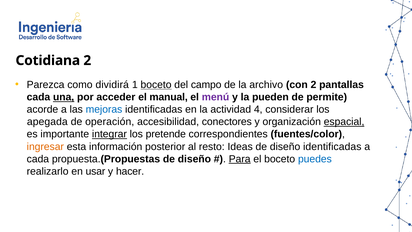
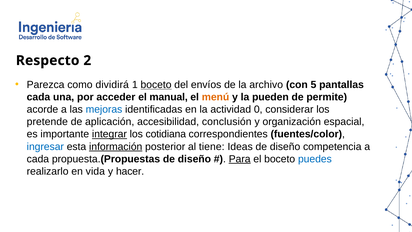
Cotidiana: Cotidiana -> Respecto (48, 60)
campo: campo -> envíos (206, 85)
con 2: 2 -> 5 (313, 85)
una underline: present -> none (64, 97)
menú colour: purple -> orange (216, 97)
4: 4 -> 0 (258, 109)
apegada: apegada -> pretende (47, 122)
operación: operación -> aplicación (110, 122)
conectores: conectores -> conclusión (227, 122)
espacial underline: present -> none (344, 122)
pretende: pretende -> cotidiana (166, 134)
ingresar colour: orange -> blue (45, 146)
información underline: none -> present (116, 146)
resto: resto -> tiene (212, 146)
diseño identificadas: identificadas -> competencia (332, 146)
usar: usar -> vida (95, 171)
